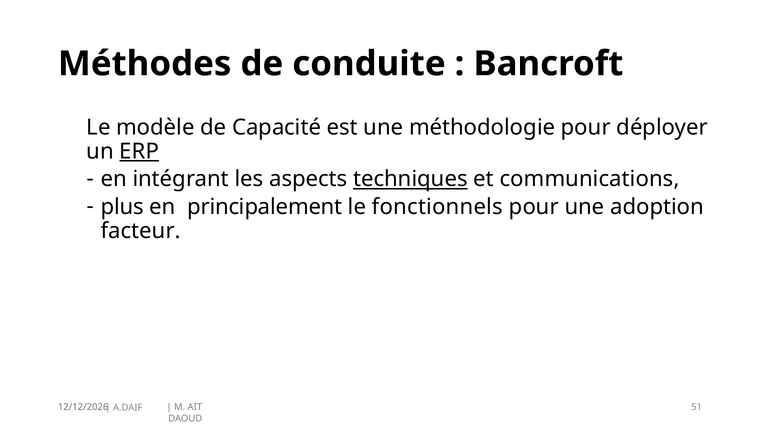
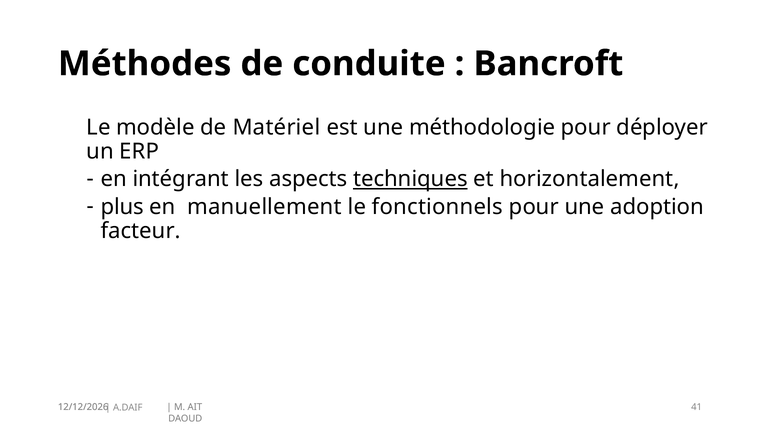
Capacité: Capacité -> Matériel (276, 128)
ERP underline: present -> none (139, 151)
communications: communications -> horizontalement (590, 179)
principalement: principalement -> manuellement (265, 207)
51: 51 -> 41 (697, 407)
